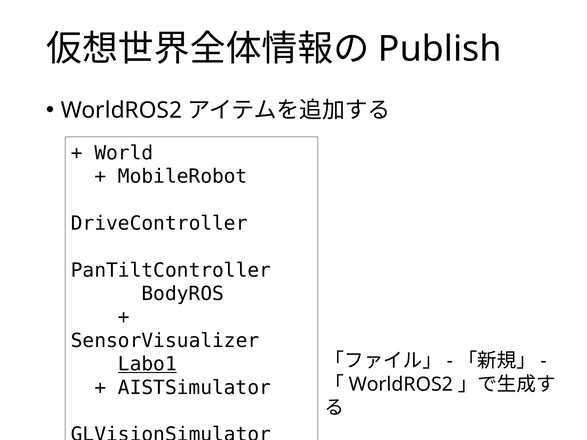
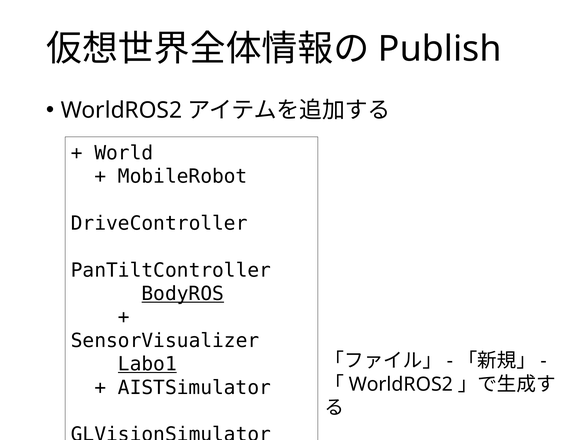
BodyROS underline: none -> present (183, 294)
